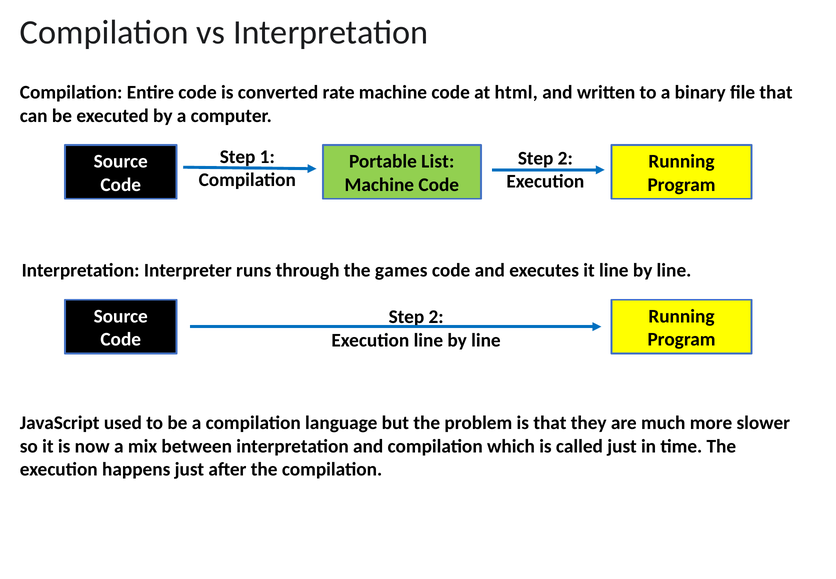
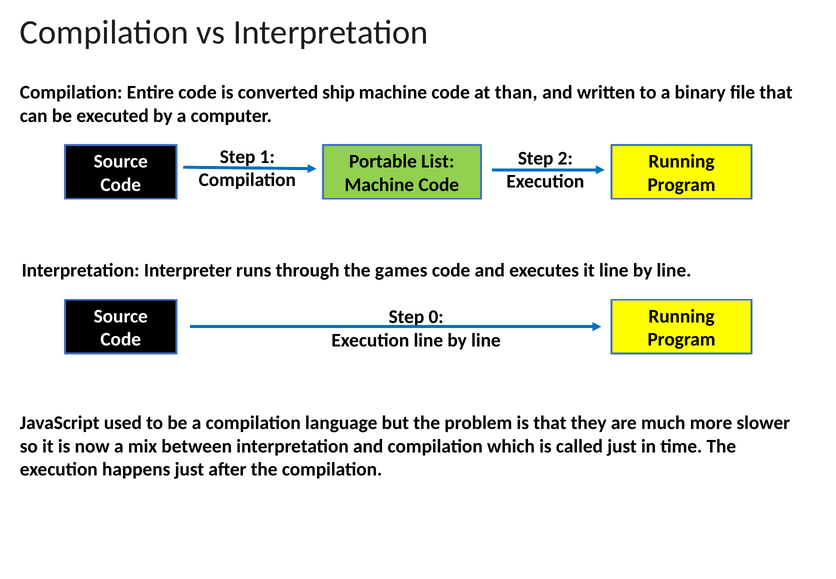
rate: rate -> ship (339, 92)
html: html -> than (516, 92)
2: 2 -> 0 (436, 317)
